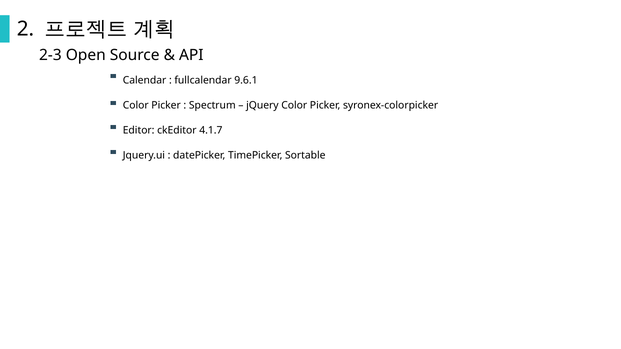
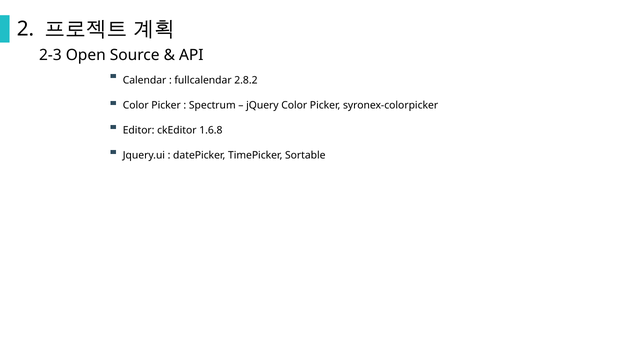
9.6.1: 9.6.1 -> 2.8.2 (246, 80)
4.1.7: 4.1.7 -> 1.6.8 (211, 131)
